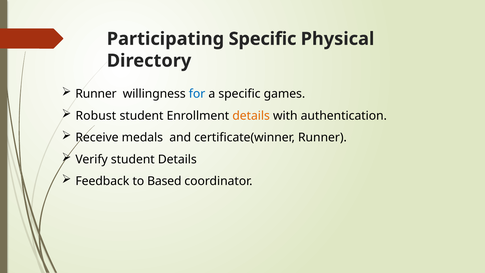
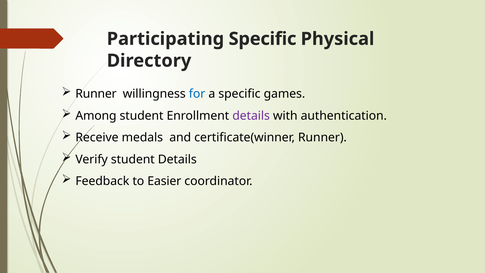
Robust: Robust -> Among (96, 116)
details colour: orange -> purple (251, 116)
Based: Based -> Easier (164, 181)
